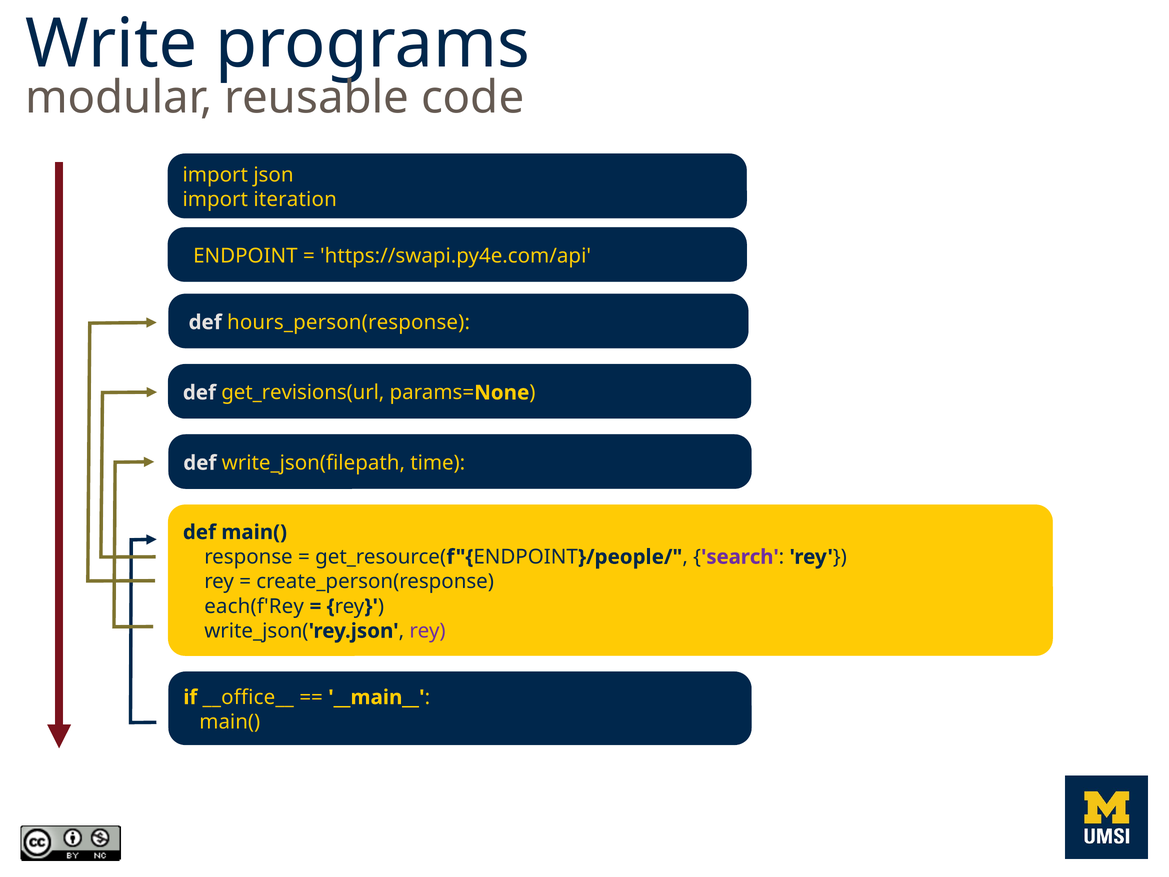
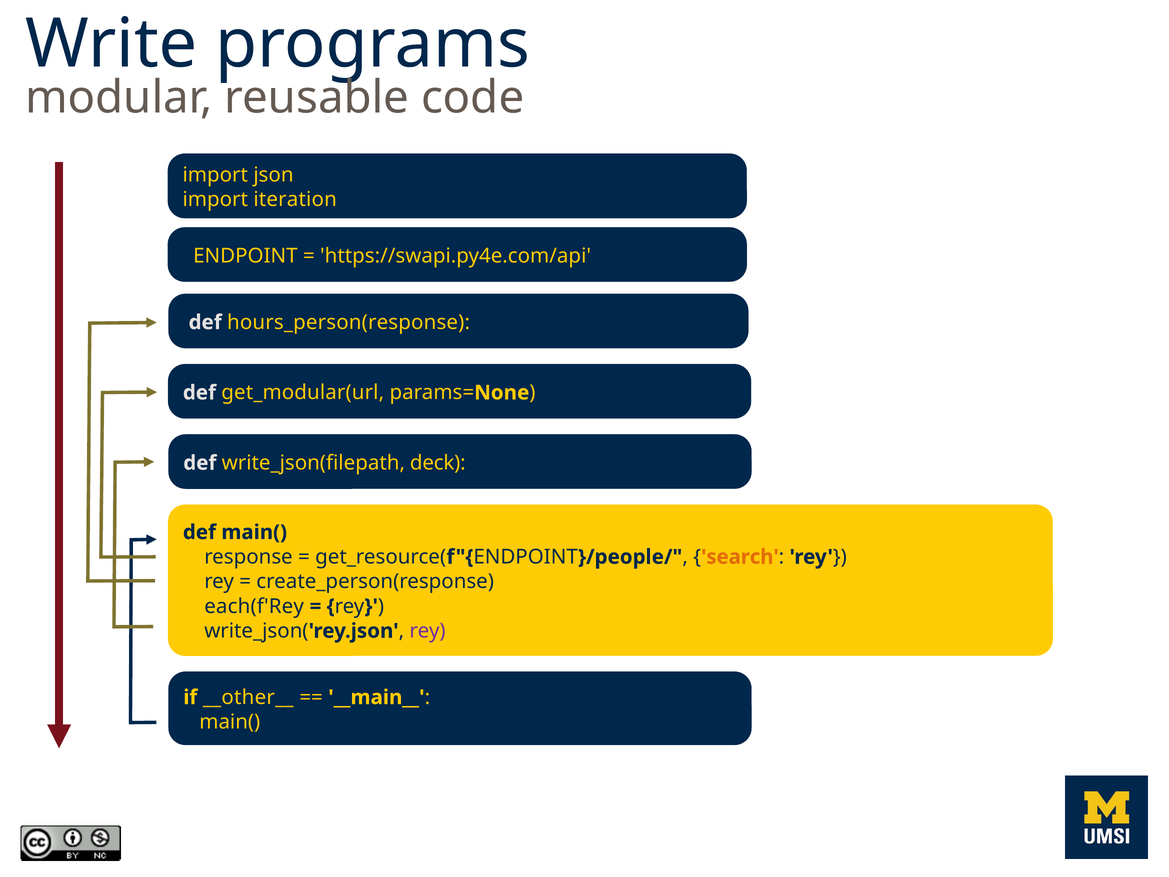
get_revisions(url: get_revisions(url -> get_modular(url (303, 393)
time: time -> deck (438, 463)
search colour: purple -> orange (740, 557)
__office__: __office__ -> __other__ (248, 697)
